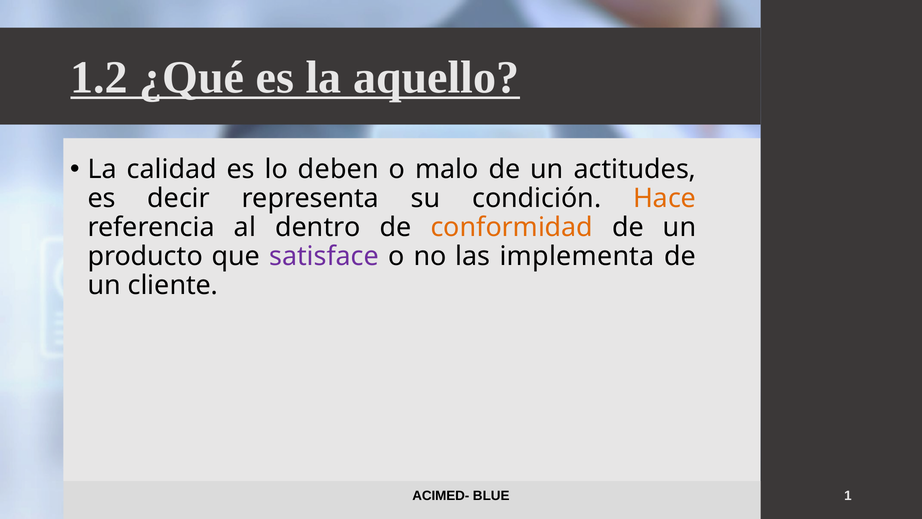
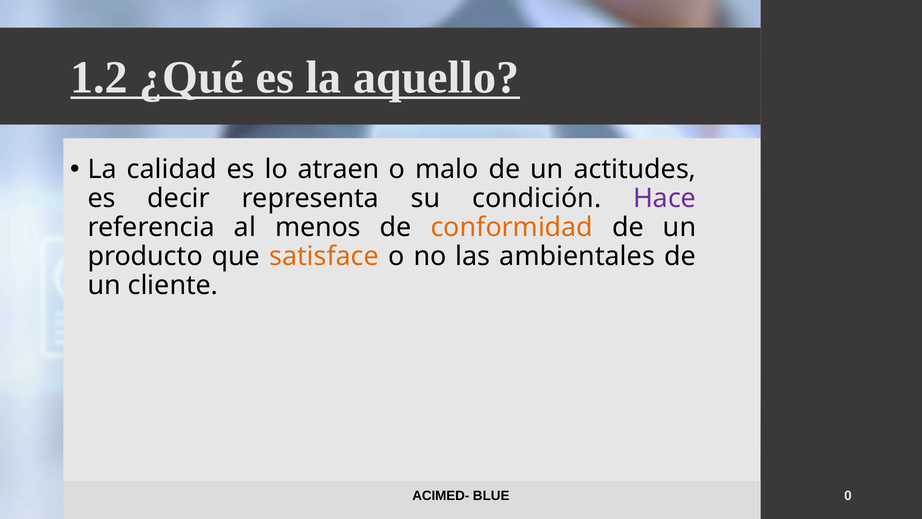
deben: deben -> atraen (339, 169)
Hace colour: orange -> purple (665, 198)
dentro: dentro -> menos (318, 227)
satisface colour: purple -> orange (324, 256)
implementa: implementa -> ambientales (577, 256)
1: 1 -> 0 (848, 495)
